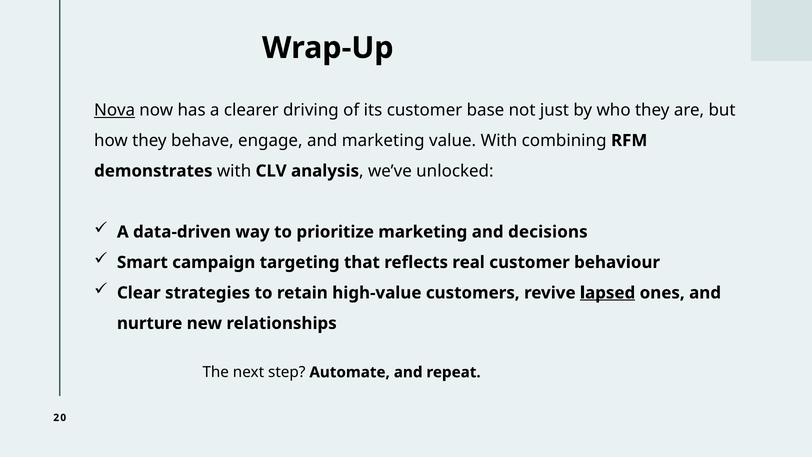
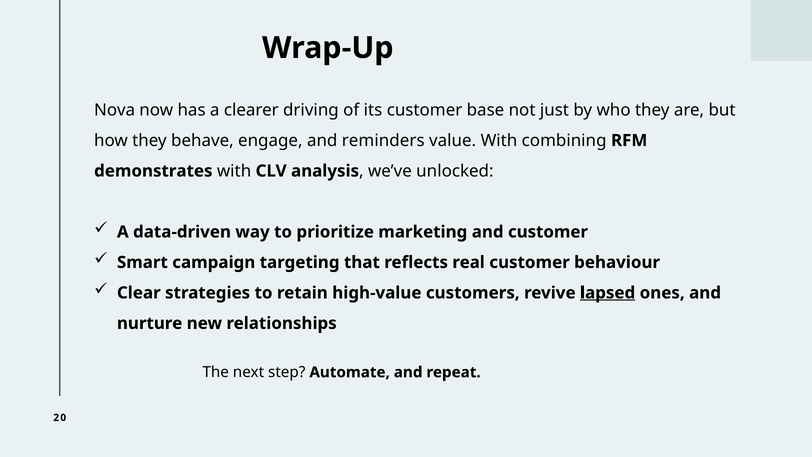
Nova underline: present -> none (115, 110)
and marketing: marketing -> reminders (383, 140)
and decisions: decisions -> customer (548, 232)
